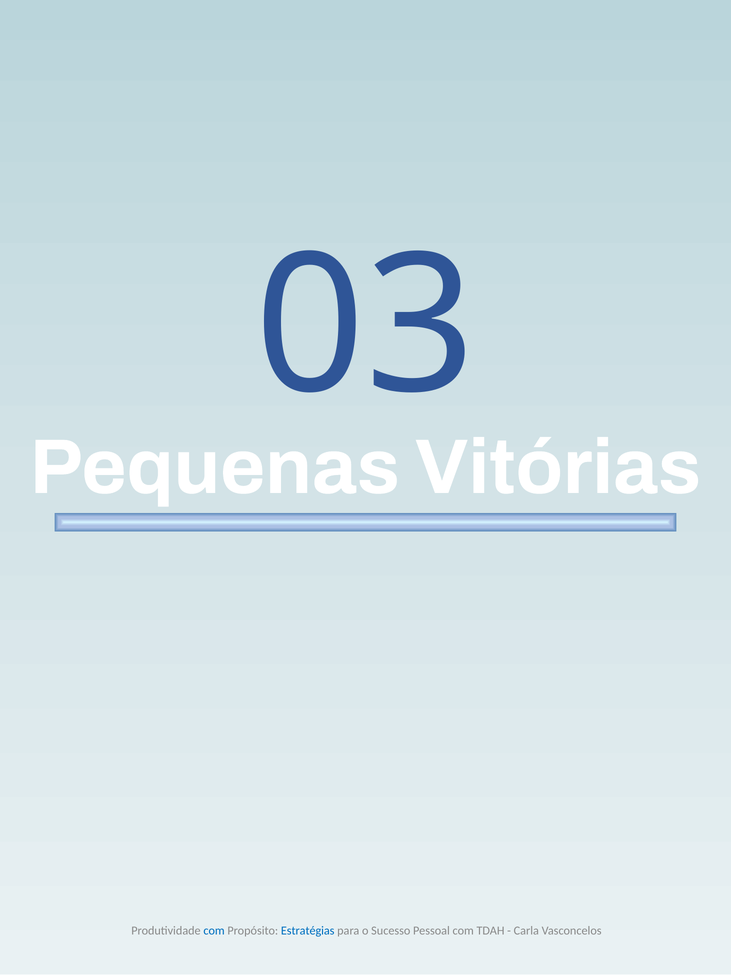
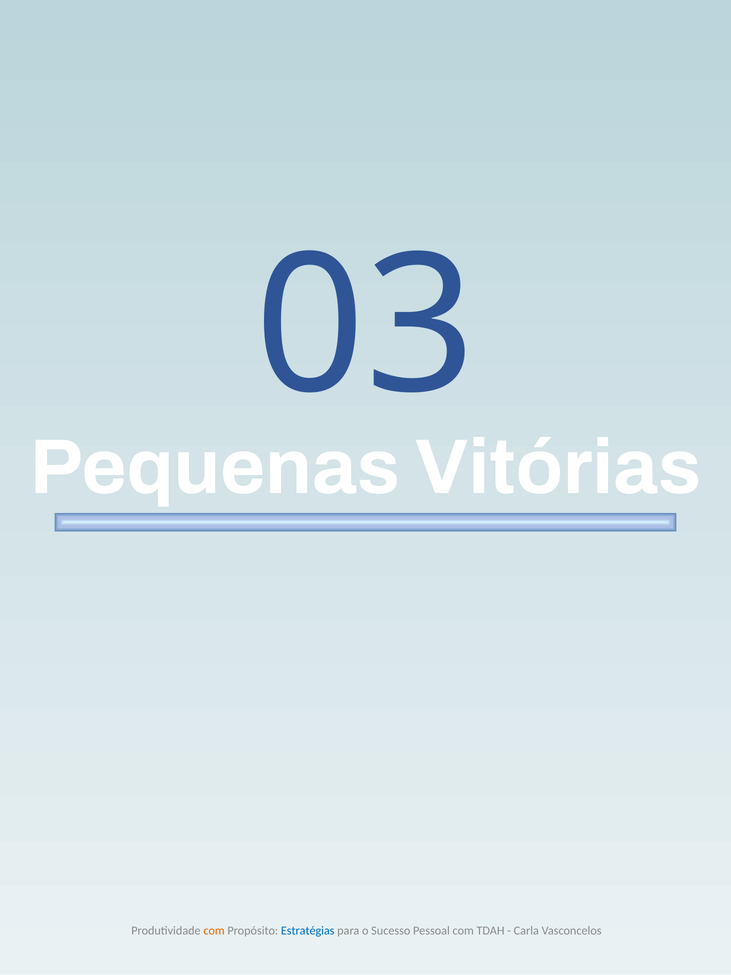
com colour: blue -> orange (214, 930)
